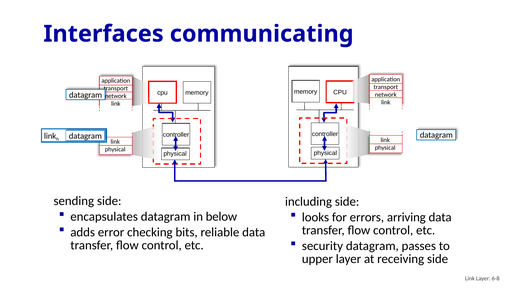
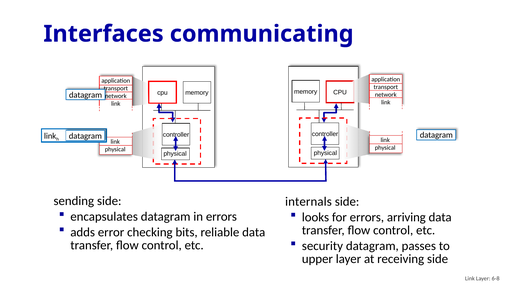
including: including -> internals (308, 202)
in below: below -> errors (221, 217)
